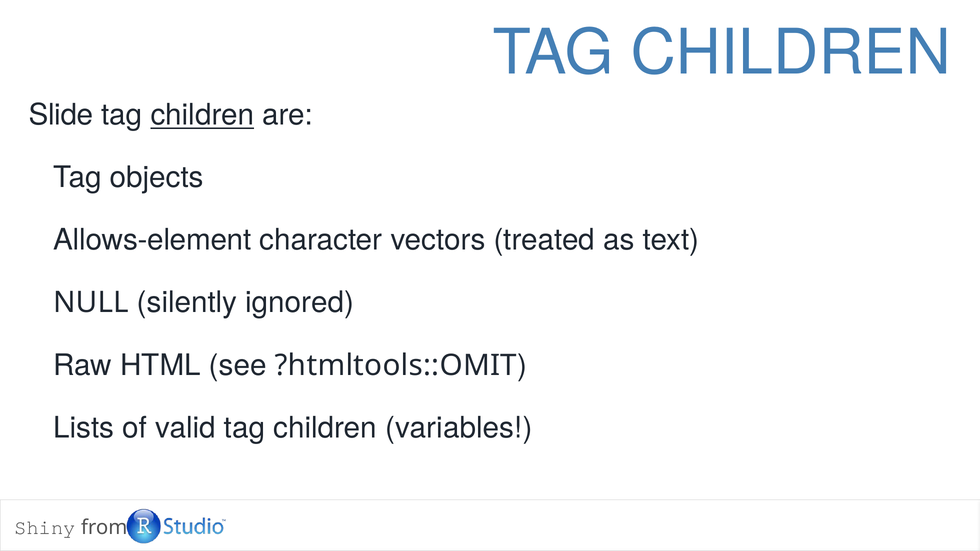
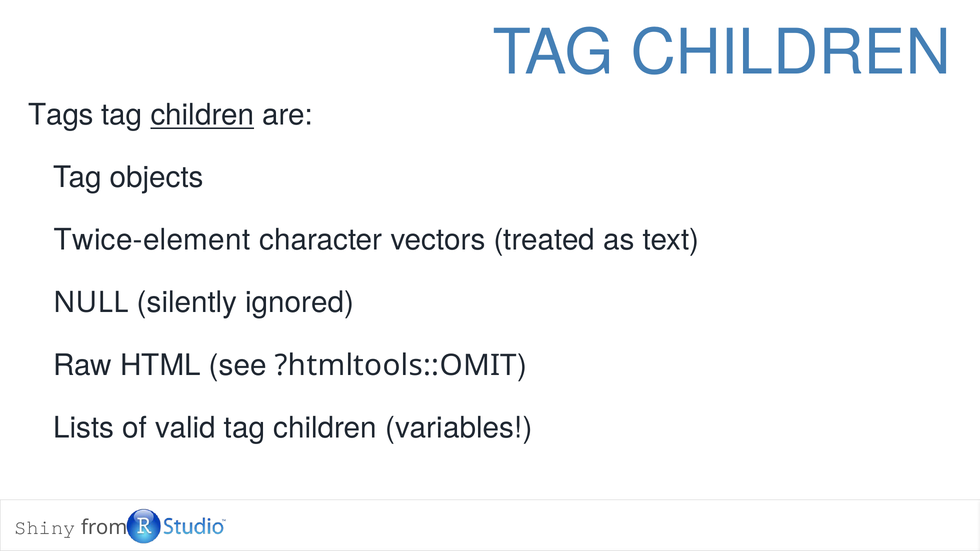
Slide: Slide -> Tags (61, 115)
Allows-element: Allows-element -> Twice-element (152, 240)
